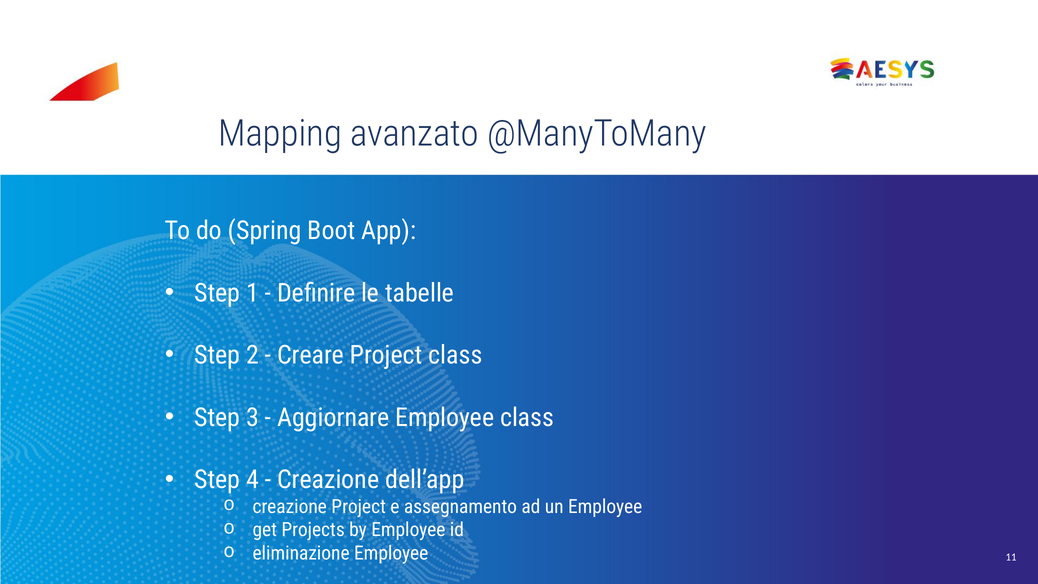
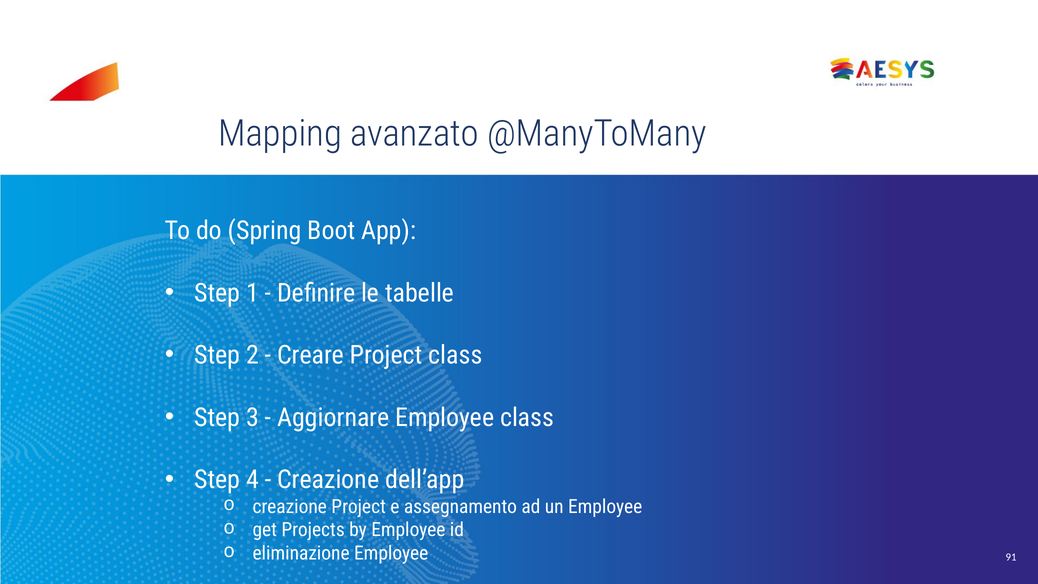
11: 11 -> 91 (1011, 557)
